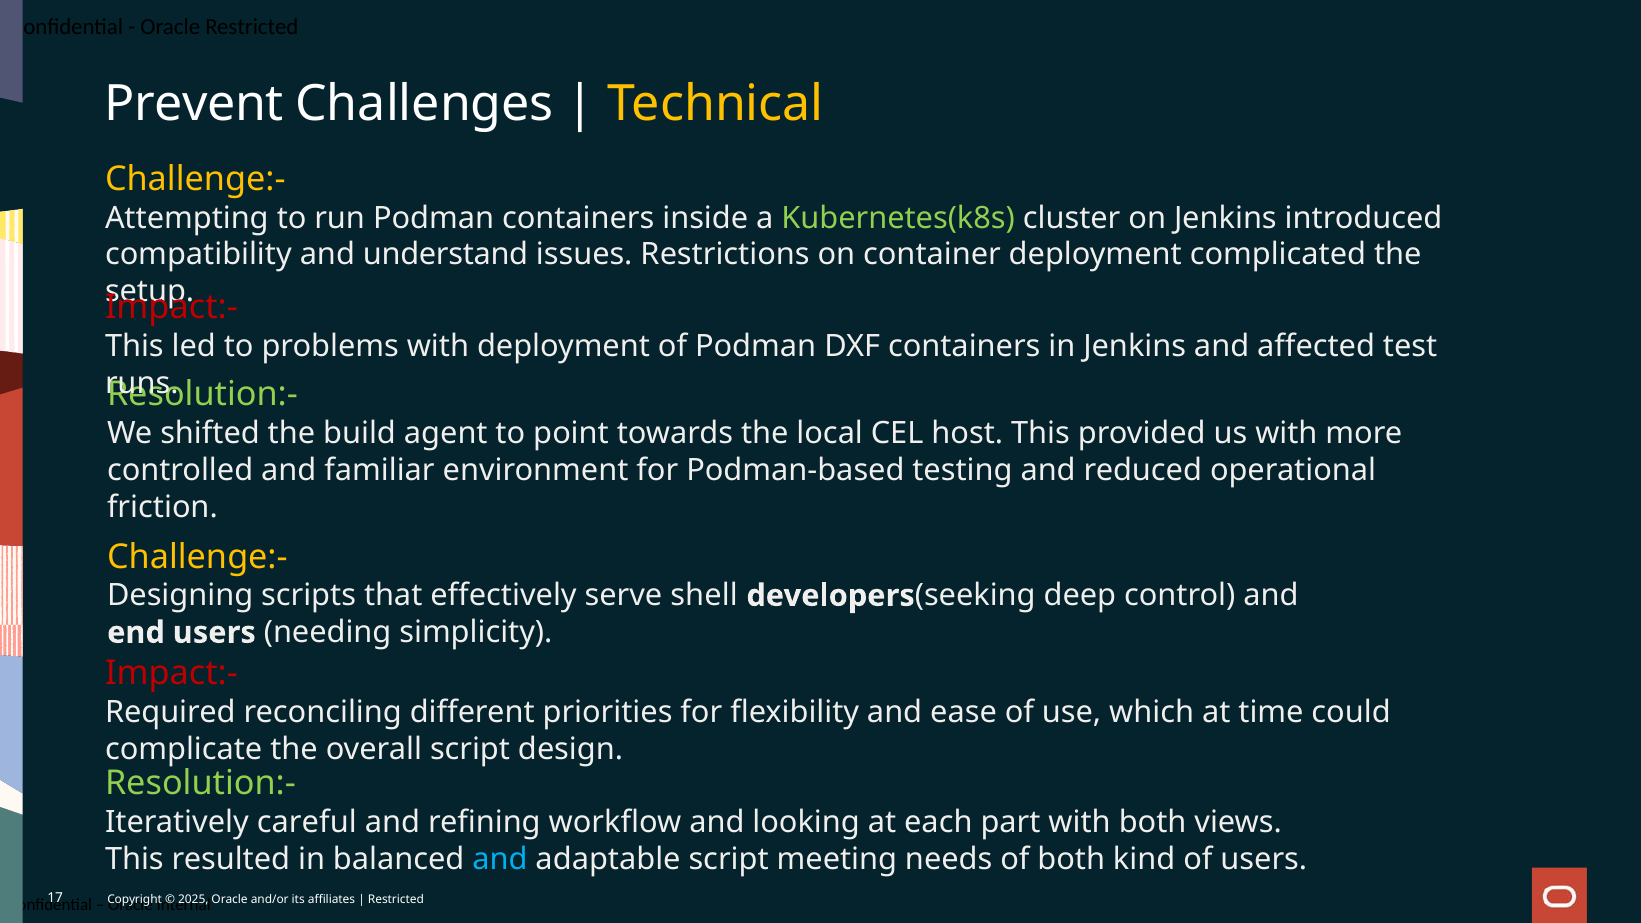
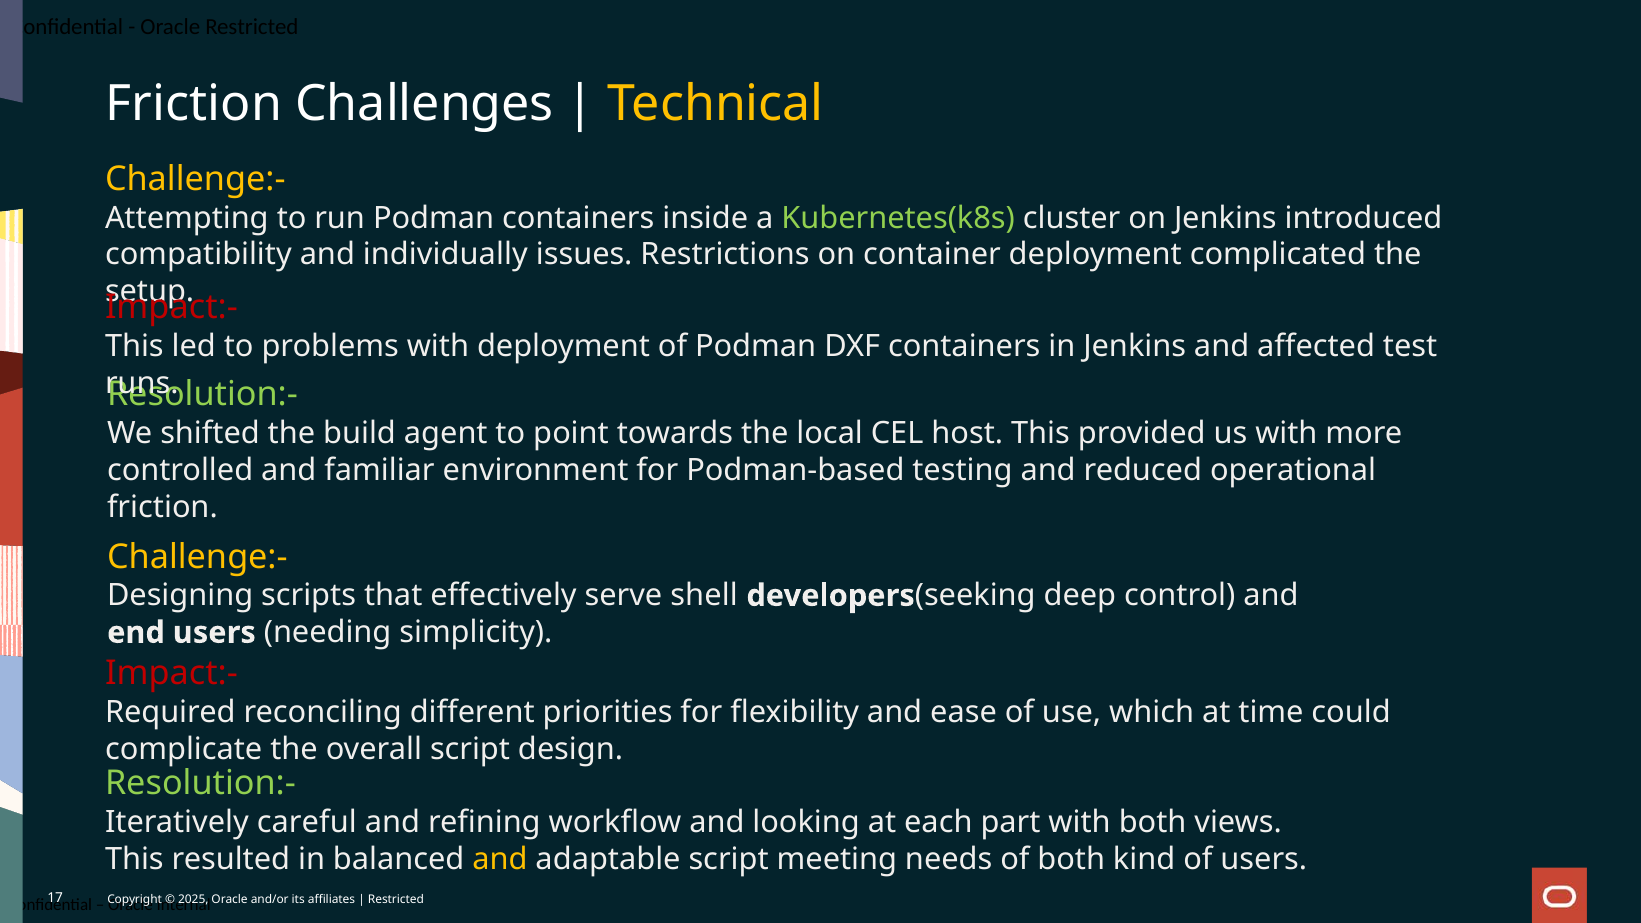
Prevent: Prevent -> Friction (194, 104)
understand: understand -> individually (445, 255)
and colour: light blue -> yellow (500, 859)
